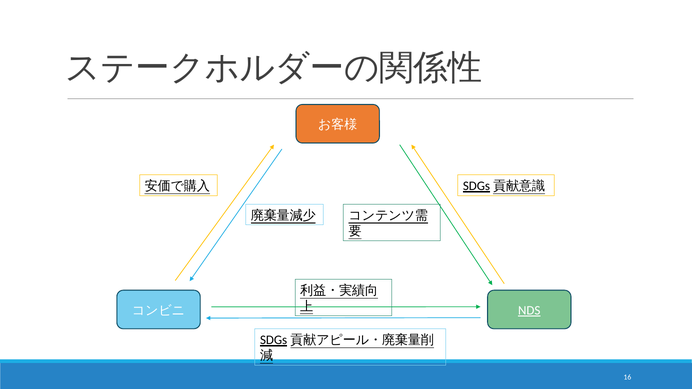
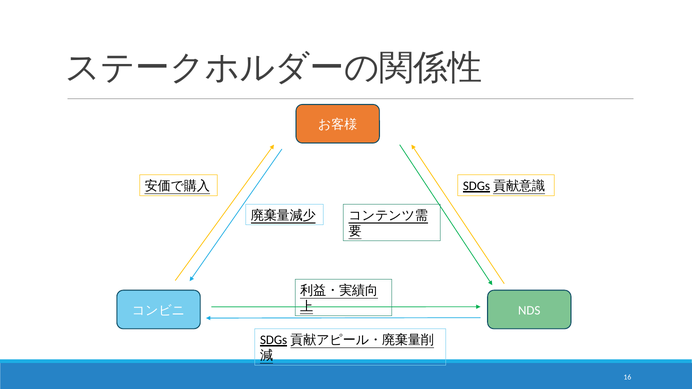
NDS underline: present -> none (529, 311)
